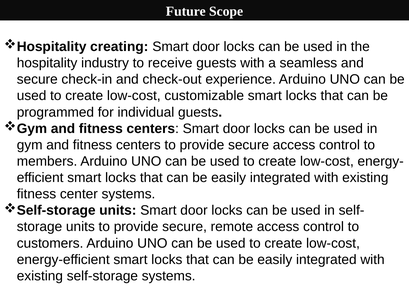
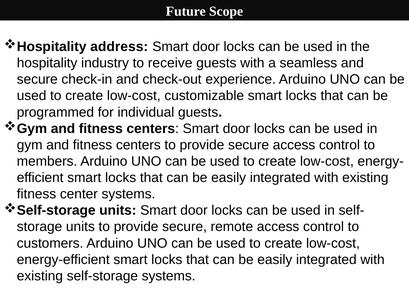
creating: creating -> address (119, 47)
